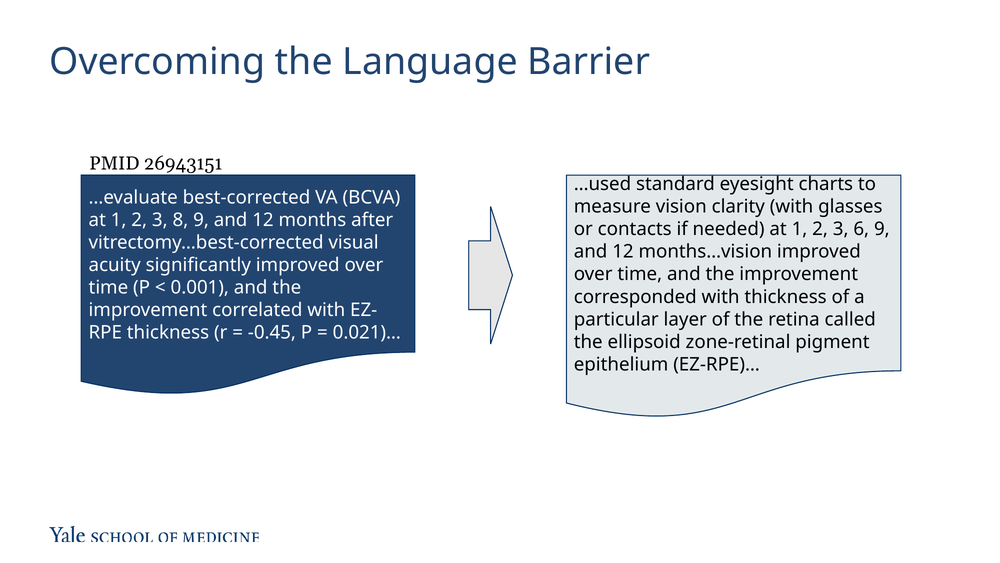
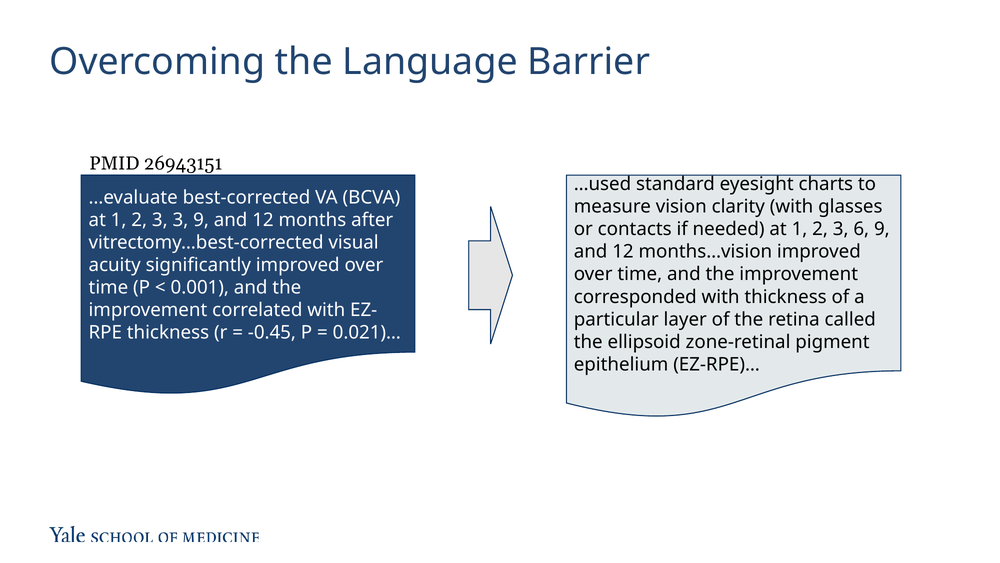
3 8: 8 -> 3 (180, 220)
